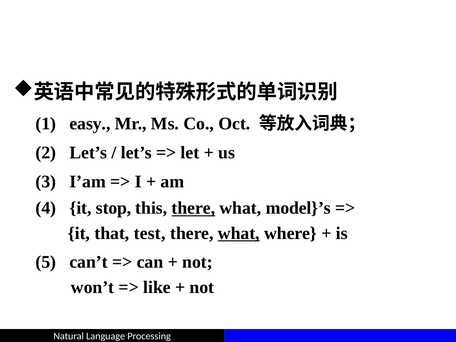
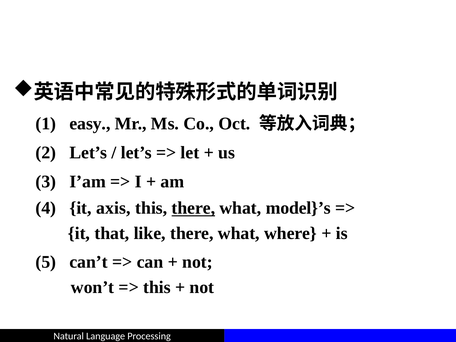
stop: stop -> axis (113, 208)
test: test -> like (150, 233)
what underline: present -> none (239, 233)
like: like -> this (157, 287)
